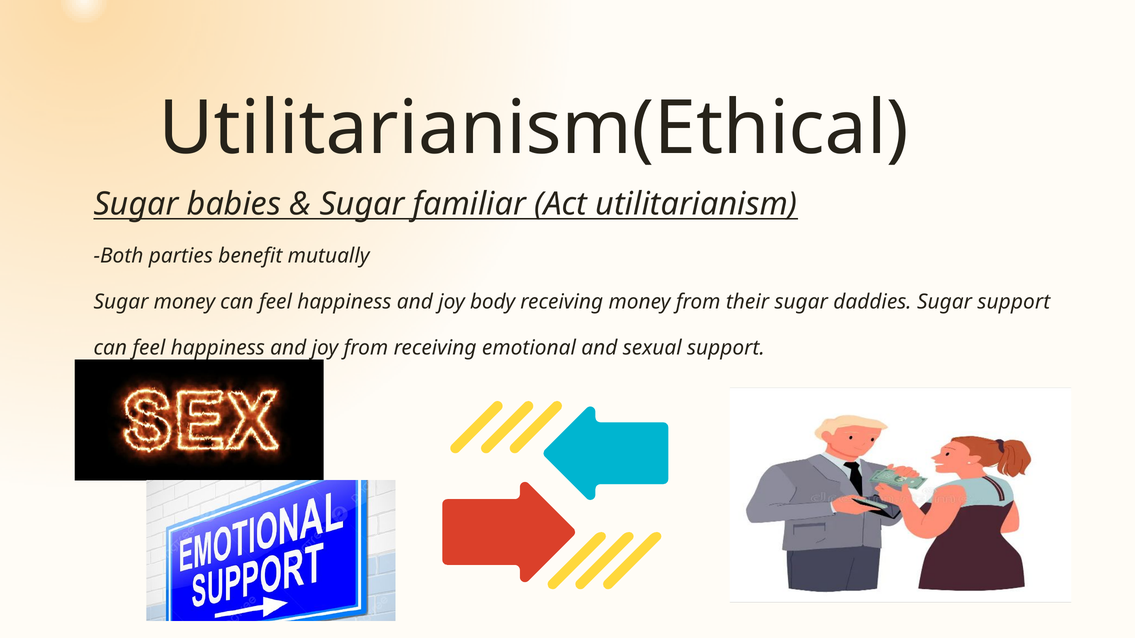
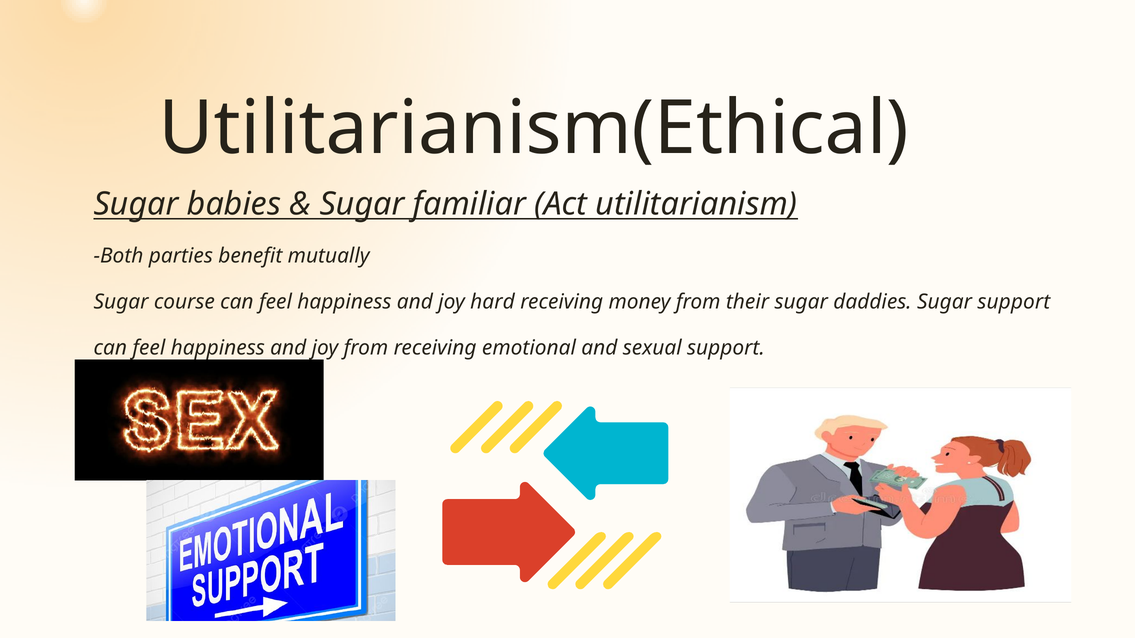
Sugar money: money -> course (184, 302)
body: body -> hard (492, 302)
